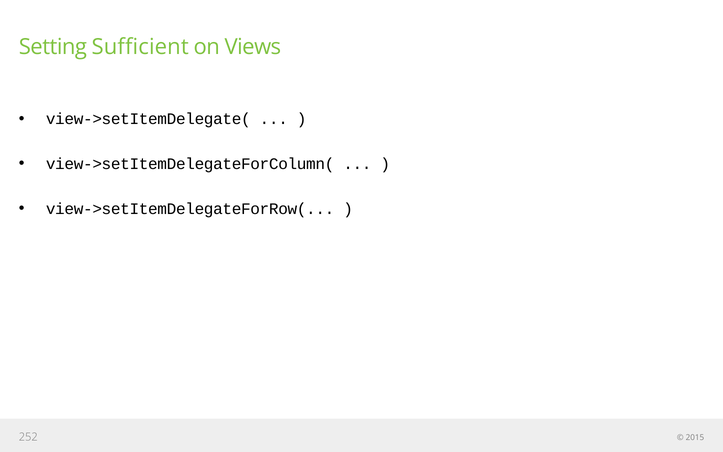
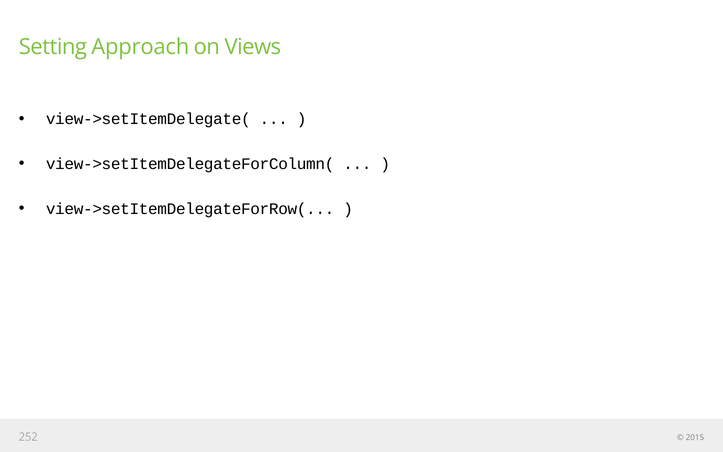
Sufficient: Sufficient -> Approach (140, 47)
